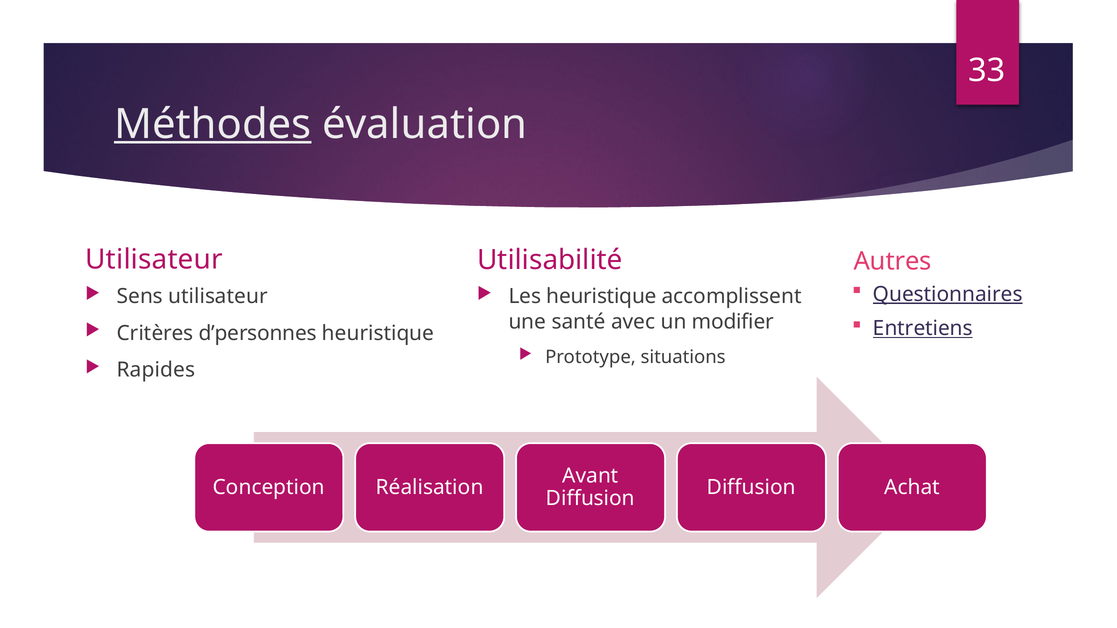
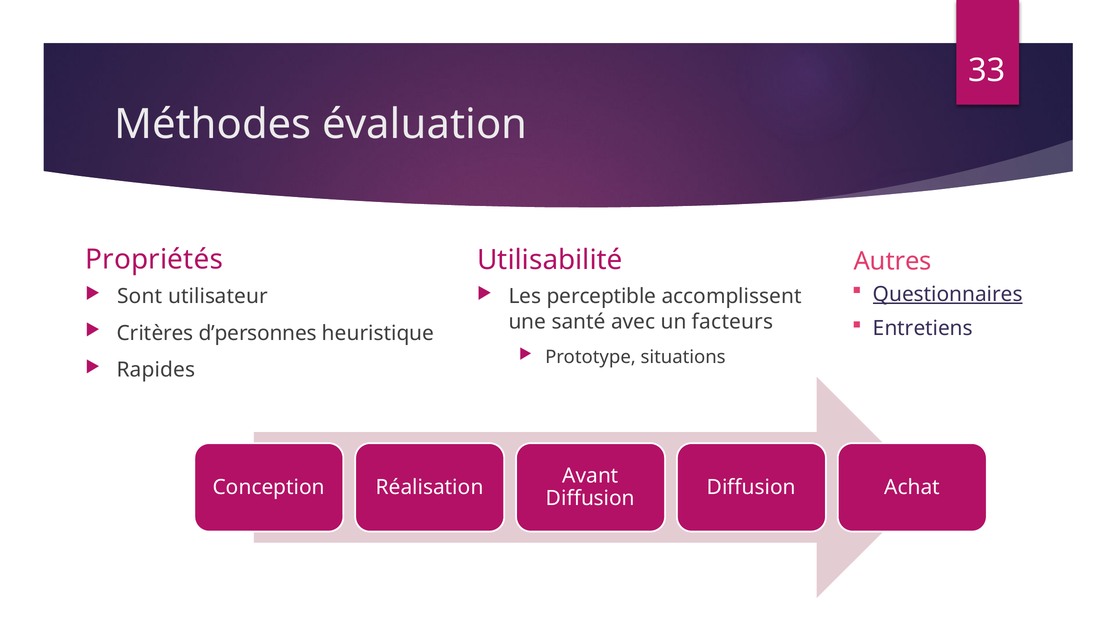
Méthodes underline: present -> none (213, 125)
Utilisateur: Utilisateur -> Propriétés (154, 260)
Sens: Sens -> Sont (140, 297)
Les heuristique: heuristique -> perceptible (602, 297)
modifier: modifier -> facteurs (733, 322)
Entretiens underline: present -> none (923, 329)
